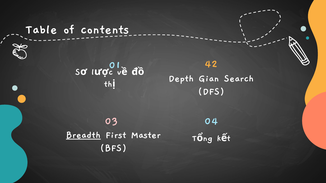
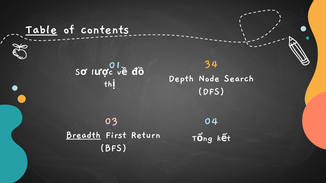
Table underline: none -> present (41, 29)
42: 42 -> 34 (211, 63)
Gian: Gian -> Node (209, 78)
Master: Master -> Return (146, 135)
